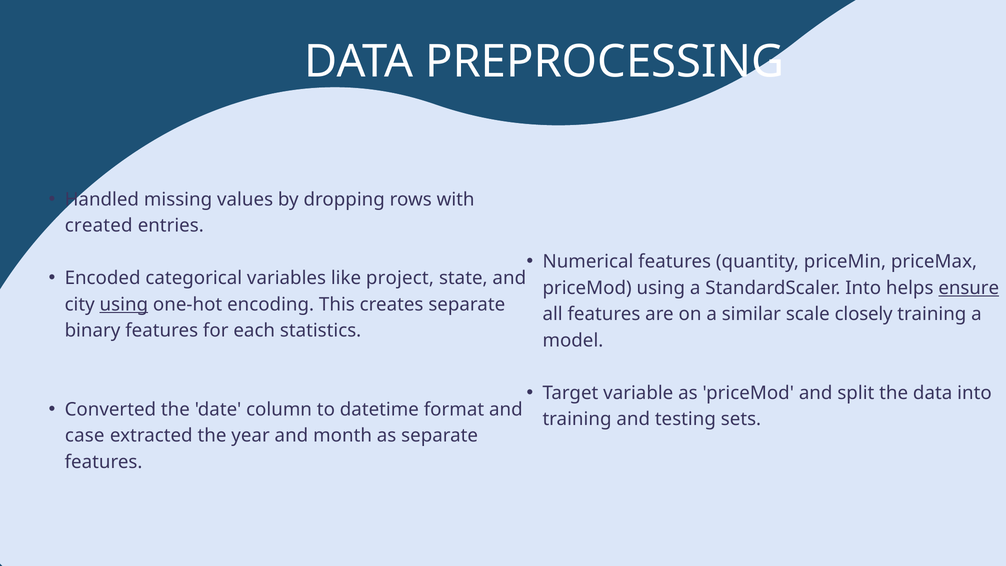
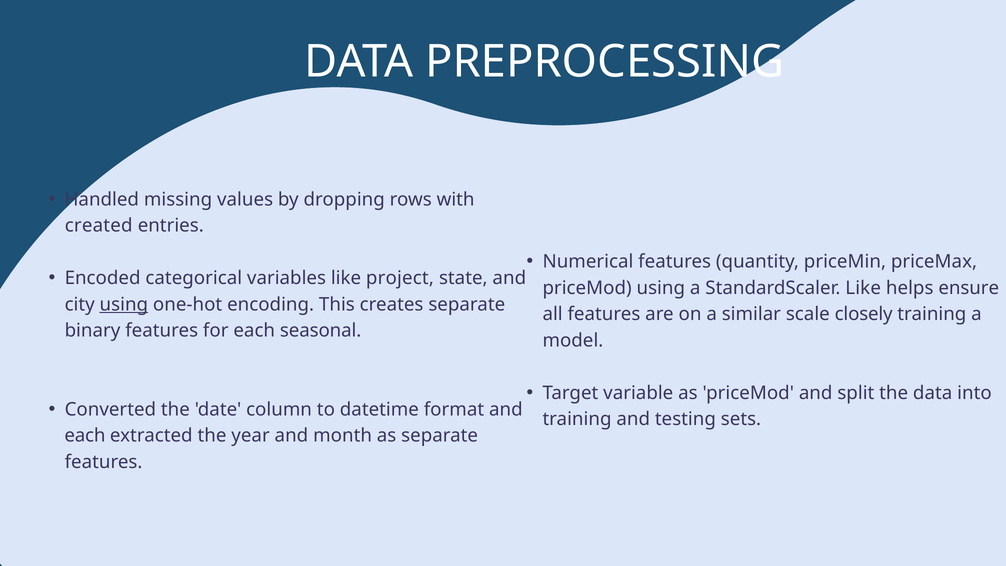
StandardScaler Into: Into -> Like (863, 288)
ensure underline: present -> none (969, 288)
statistics: statistics -> seasonal (321, 331)
case: case -> each (85, 436)
